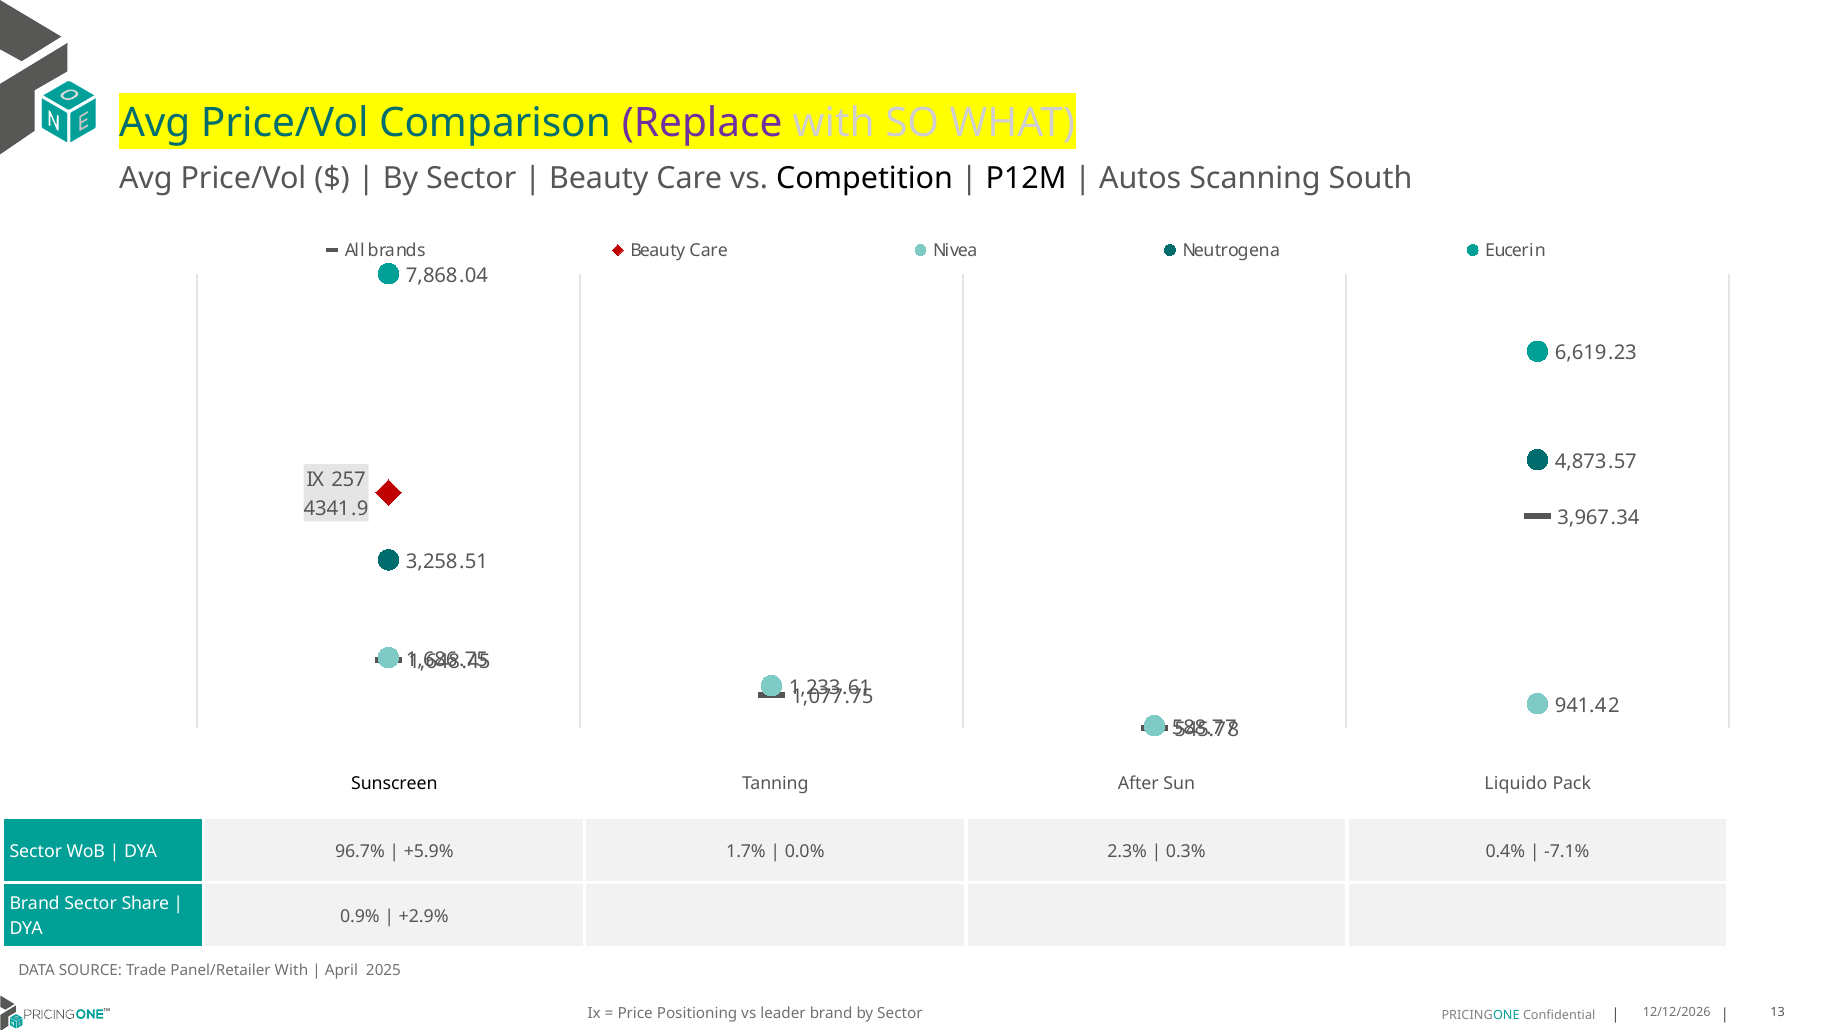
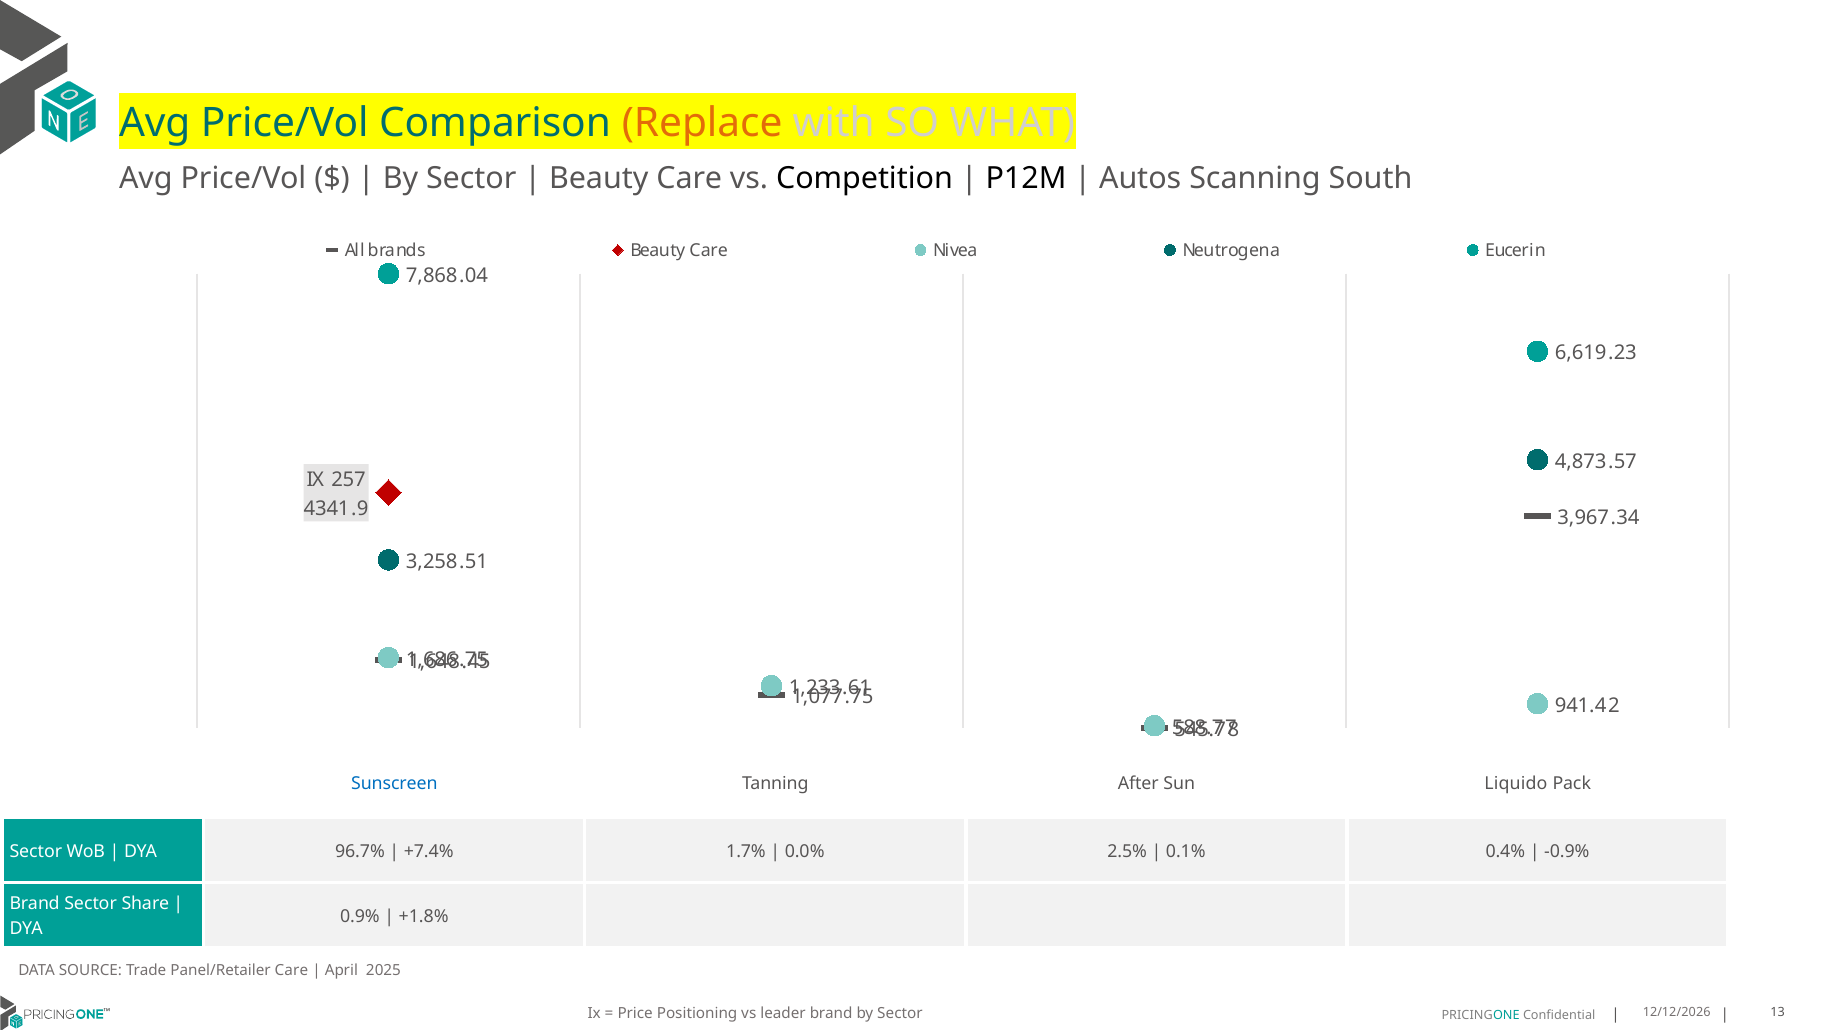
Replace colour: purple -> orange (702, 123)
Sunscreen colour: black -> blue (394, 783)
+5.9%: +5.9% -> +7.4% (429, 851)
2.3%: 2.3% -> 2.5% (1127, 851)
0.3%: 0.3% -> 0.1% (1186, 851)
-7.1%: -7.1% -> -0.9% (1567, 851)
+2.9%: +2.9% -> +1.8% (424, 916)
Panel/Retailer With: With -> Care (291, 970)
